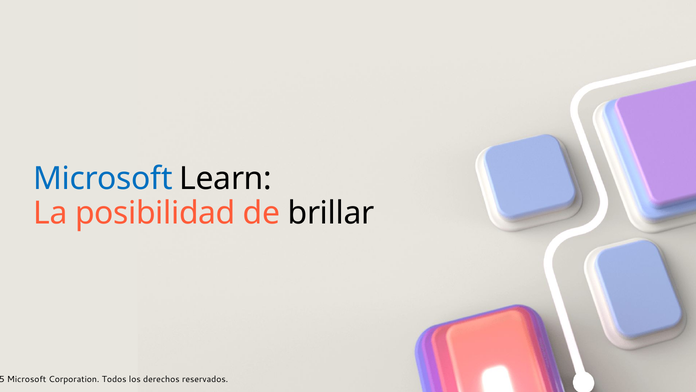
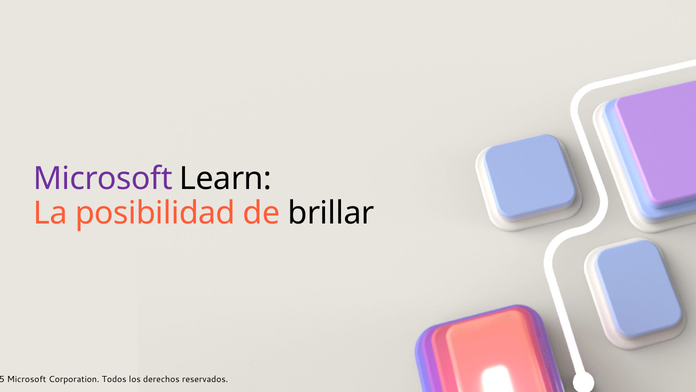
Microsoft colour: blue -> purple (103, 179)
